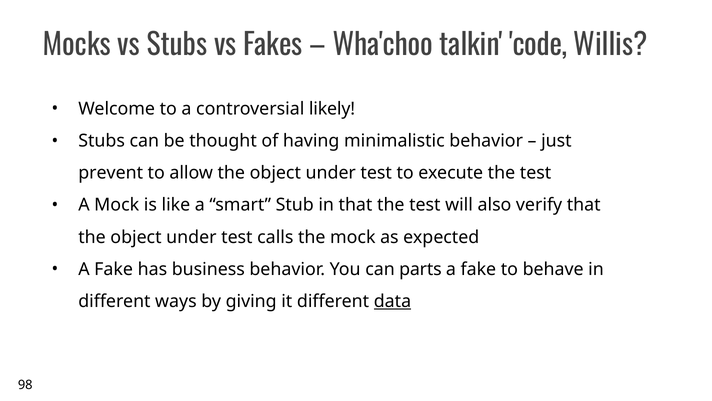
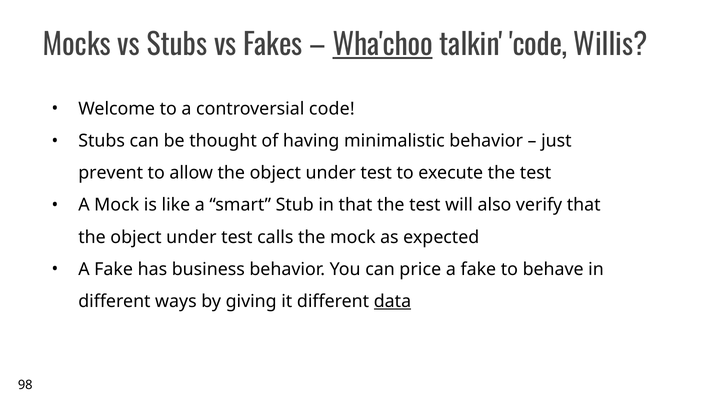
Wha'choo underline: none -> present (383, 45)
controversial likely: likely -> code (332, 109)
parts: parts -> price (420, 269)
